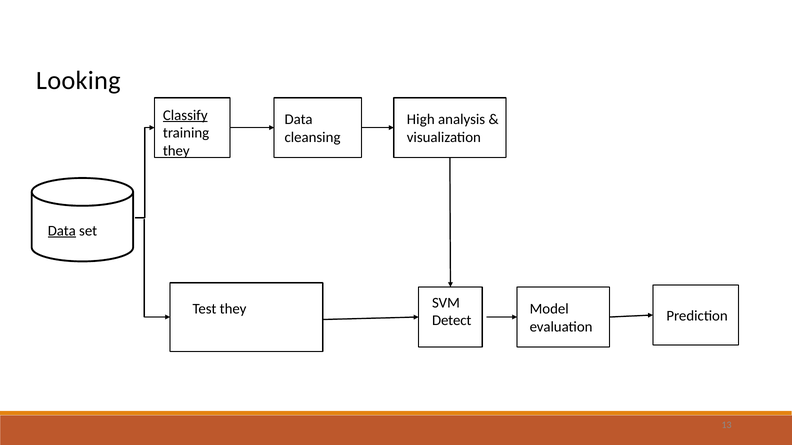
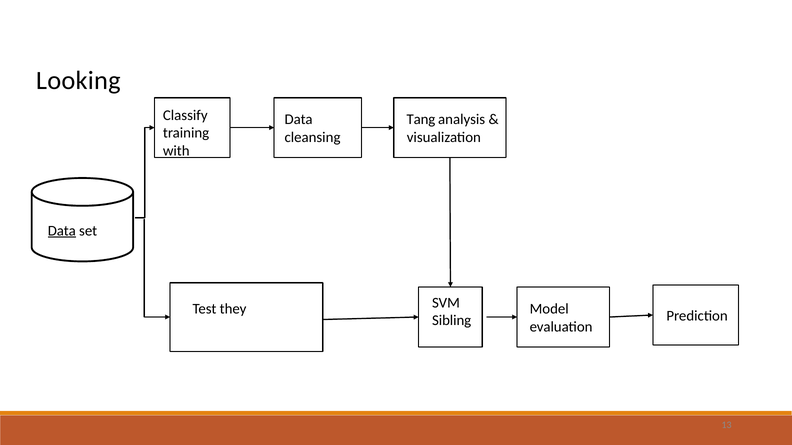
Classify underline: present -> none (185, 115)
High: High -> Tang (421, 120)
they: they -> with (176, 151)
Detect: Detect -> Sibling (452, 321)
